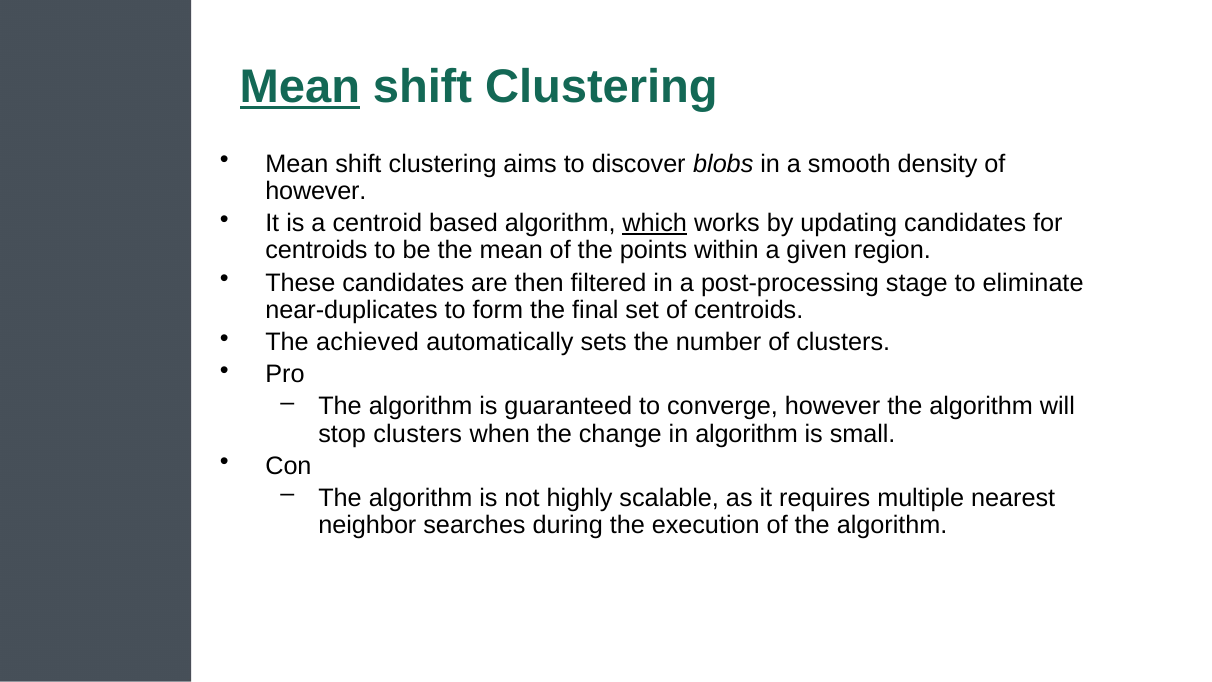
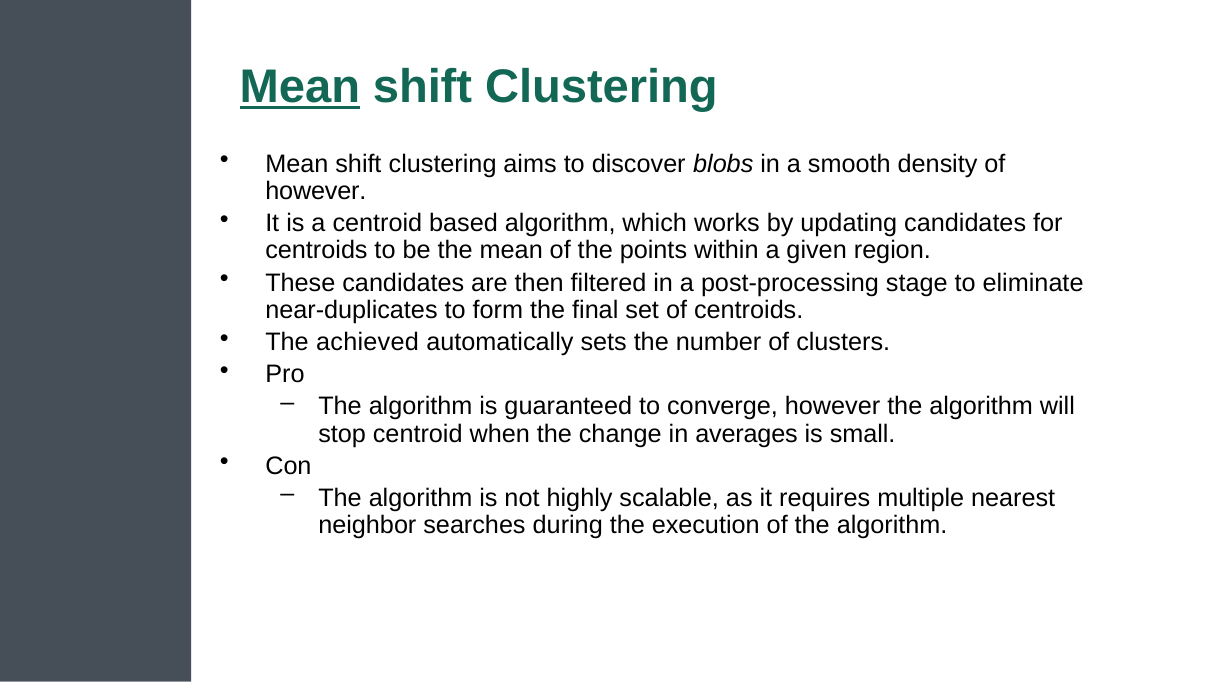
which underline: present -> none (655, 223)
stop clusters: clusters -> centroid (418, 434)
in algorithm: algorithm -> averages (747, 434)
